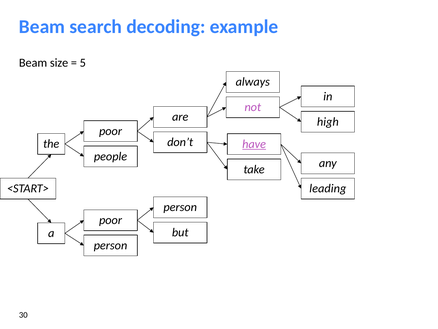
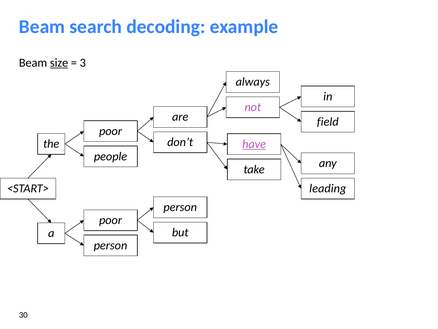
size underline: none -> present (59, 63)
5: 5 -> 3 (83, 63)
high: high -> field (328, 121)
